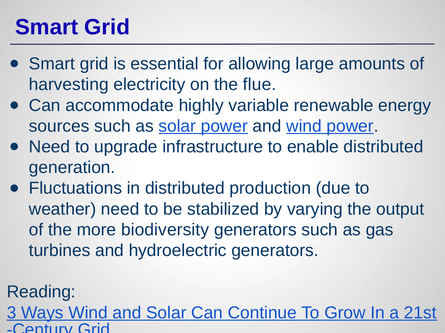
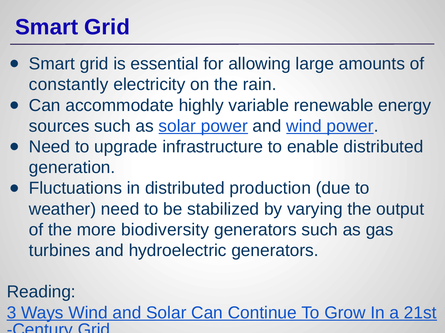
harvesting: harvesting -> constantly (69, 85)
flue: flue -> rain (260, 85)
